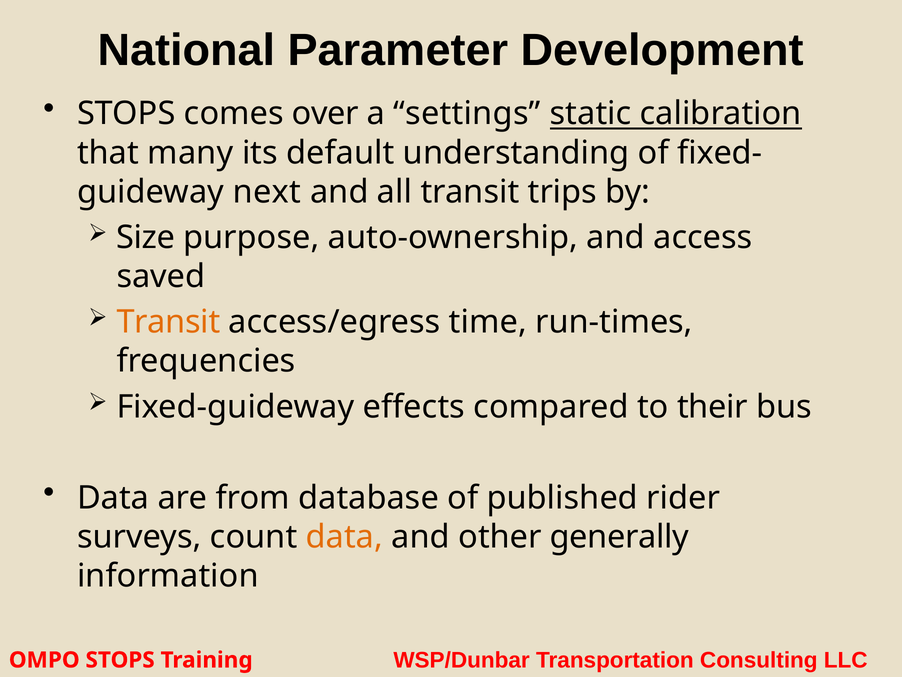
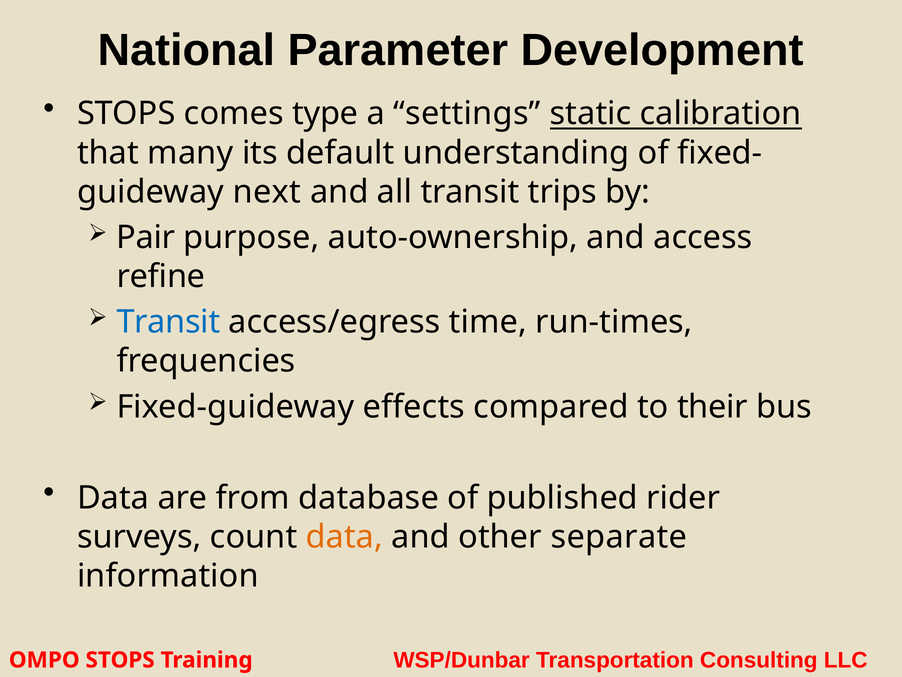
over: over -> type (325, 114)
Size: Size -> Pair (146, 237)
saved: saved -> refine (161, 276)
Transit colour: orange -> blue (168, 322)
generally: generally -> separate (619, 537)
